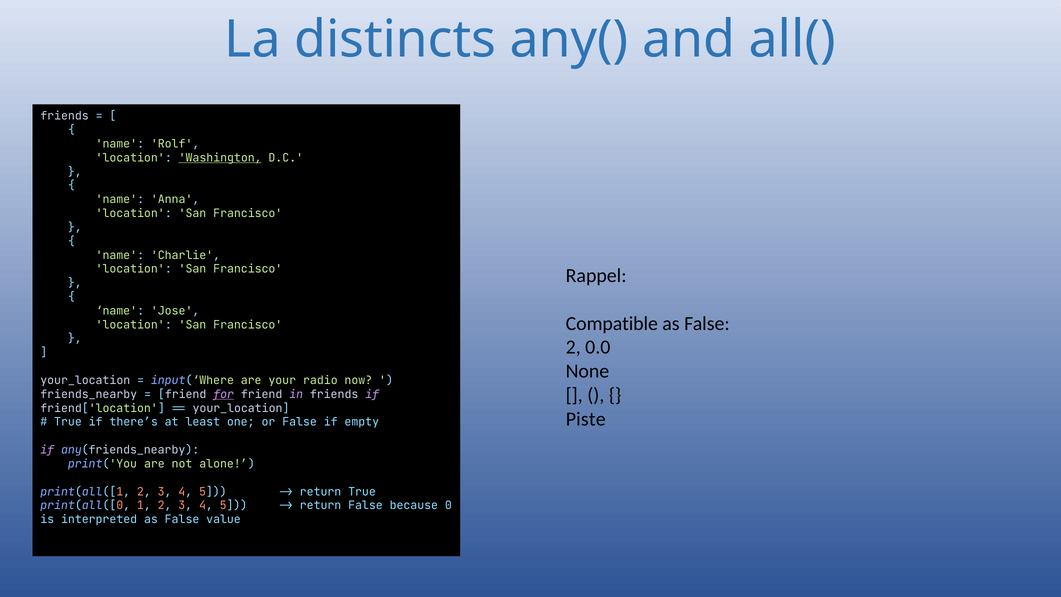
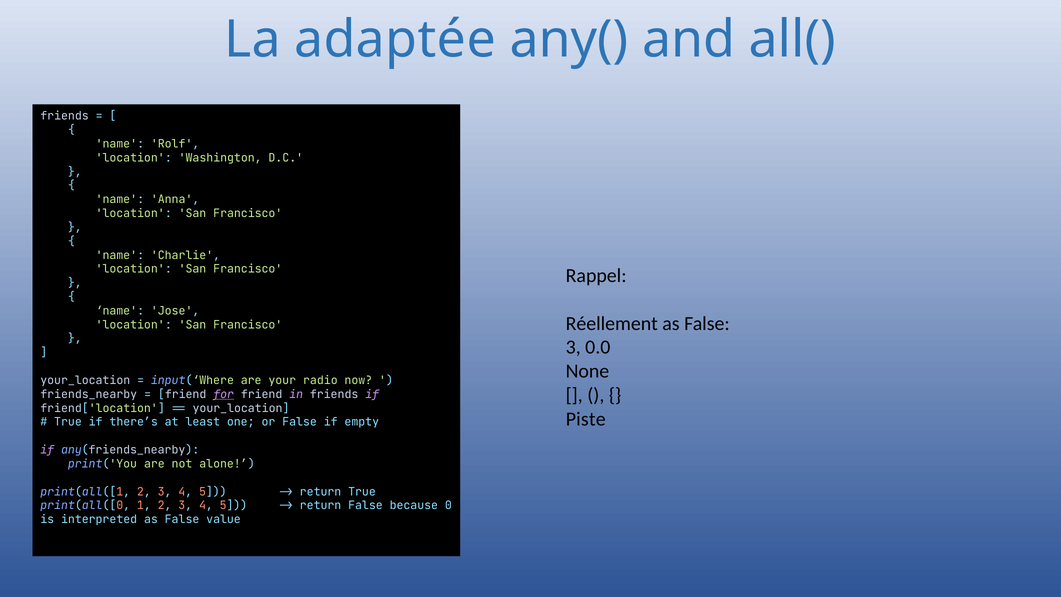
distincts: distincts -> adaptée (395, 40)
Washington underline: present -> none (220, 158)
Compatible: Compatible -> Réellement (612, 323)
2: 2 -> 3 (573, 347)
